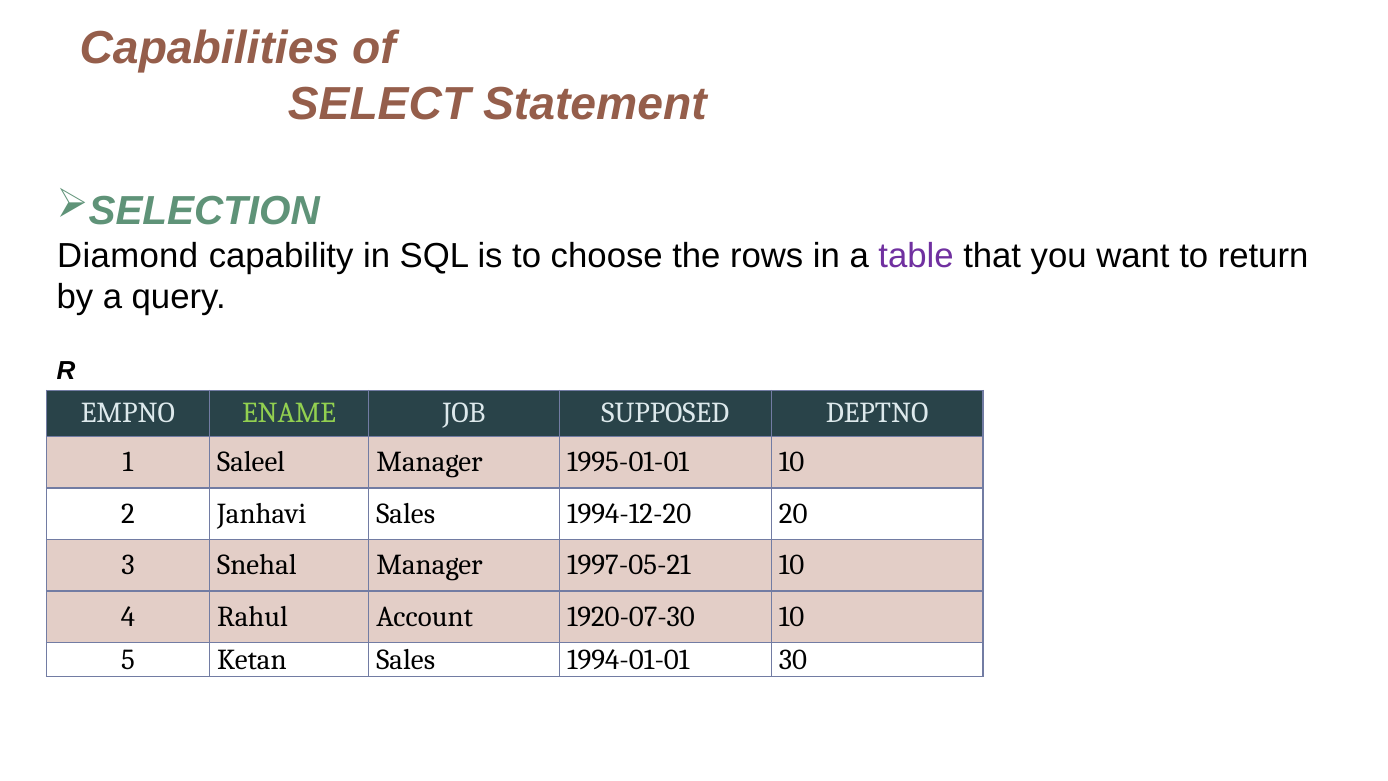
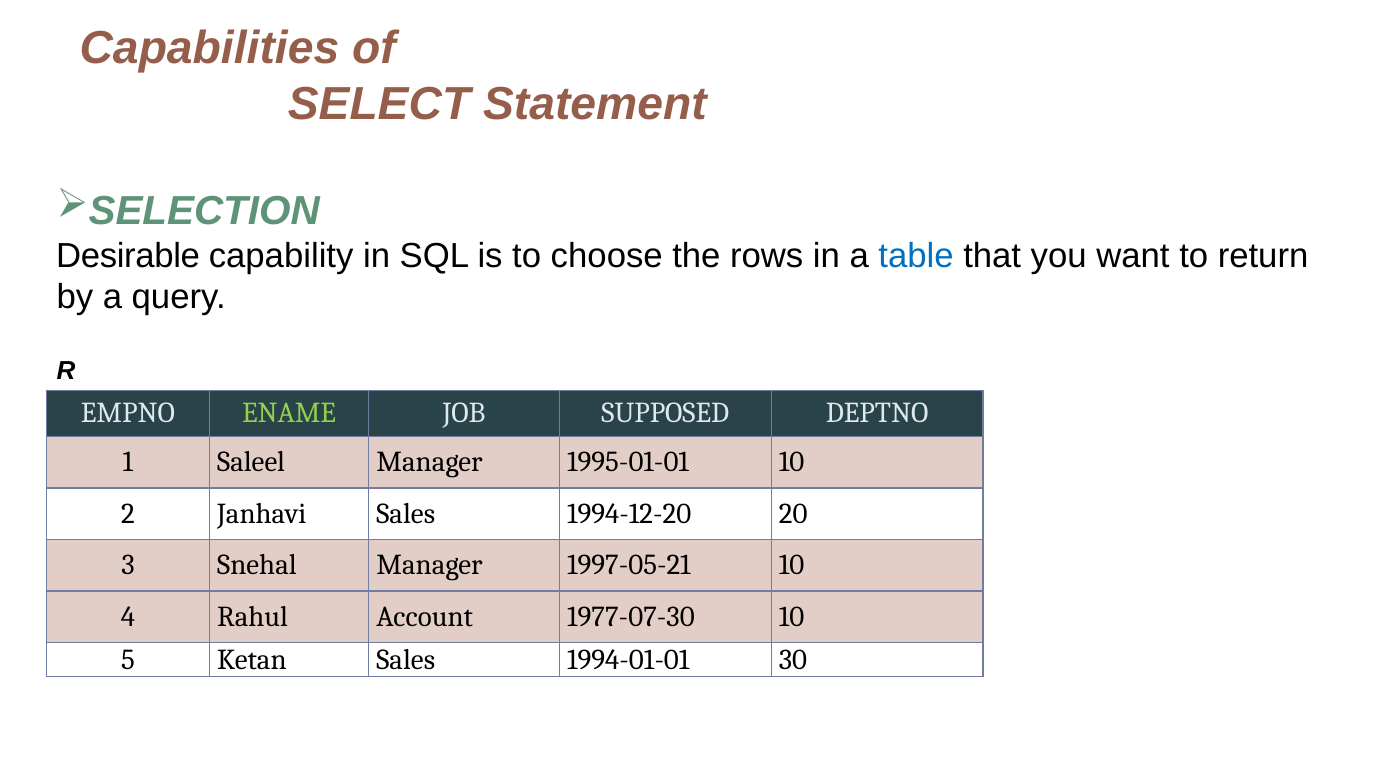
Diamond: Diamond -> Desirable (128, 256)
table colour: purple -> blue (916, 256)
1920-07-30: 1920-07-30 -> 1977-07-30 (631, 616)
